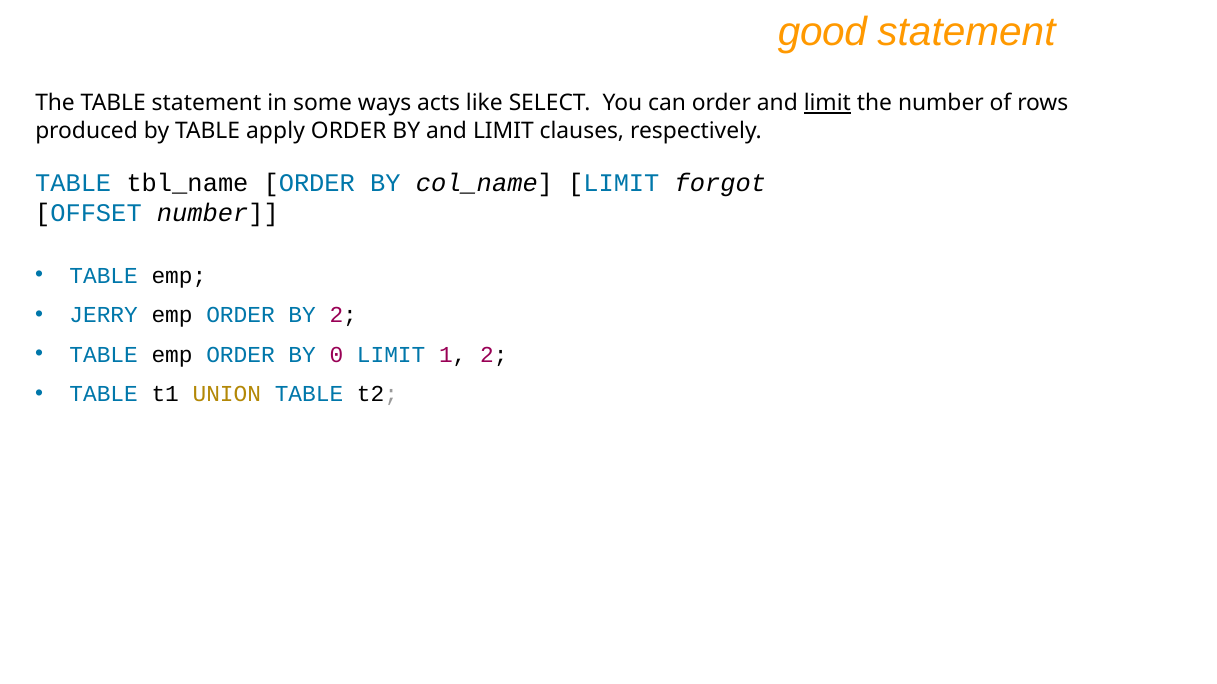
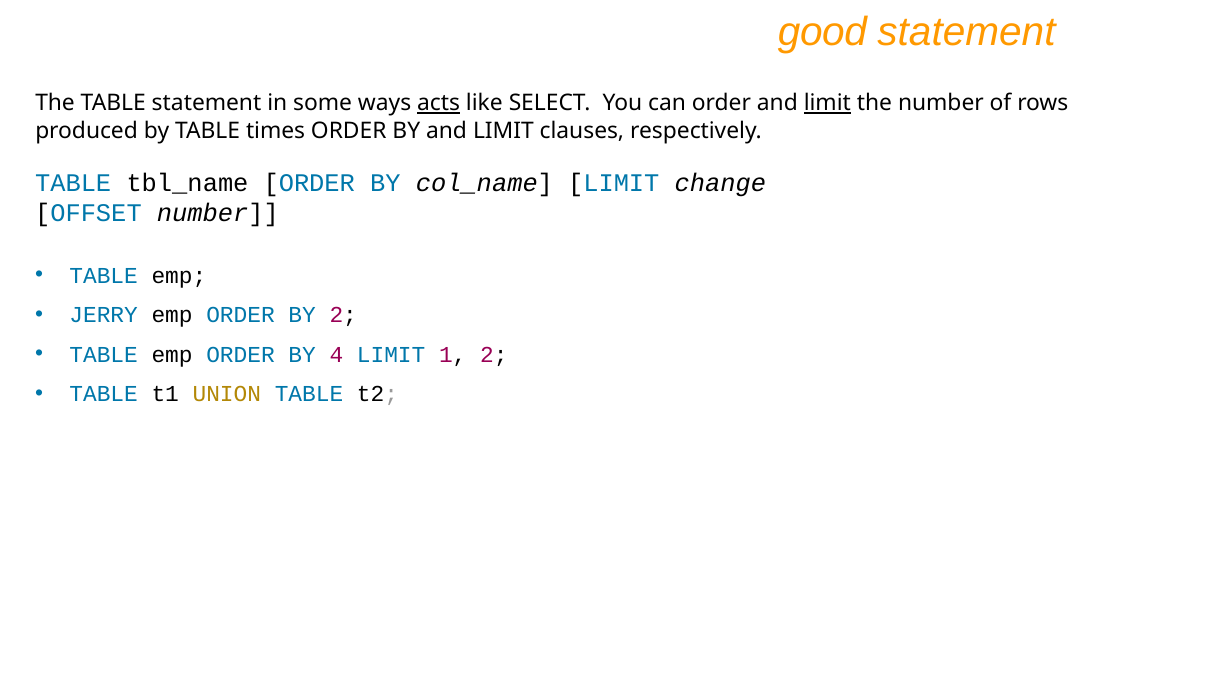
acts underline: none -> present (439, 103)
apply: apply -> times (276, 131)
forgot: forgot -> change (720, 183)
0: 0 -> 4 (336, 355)
